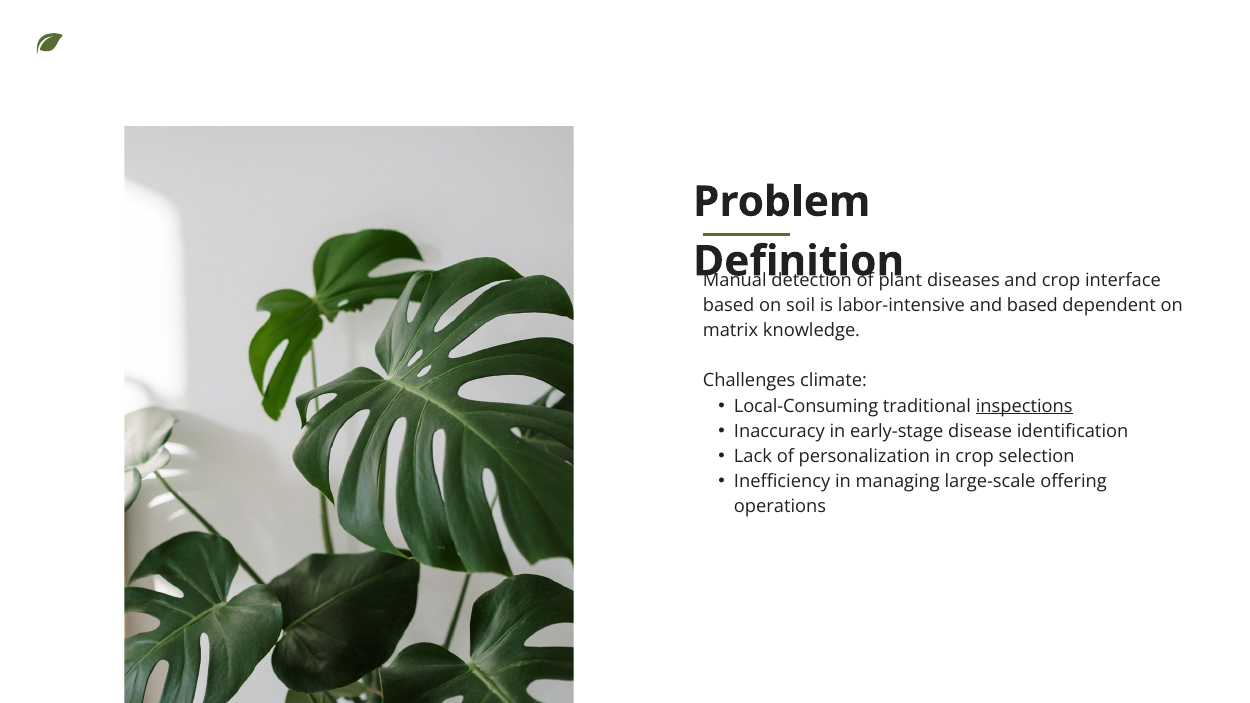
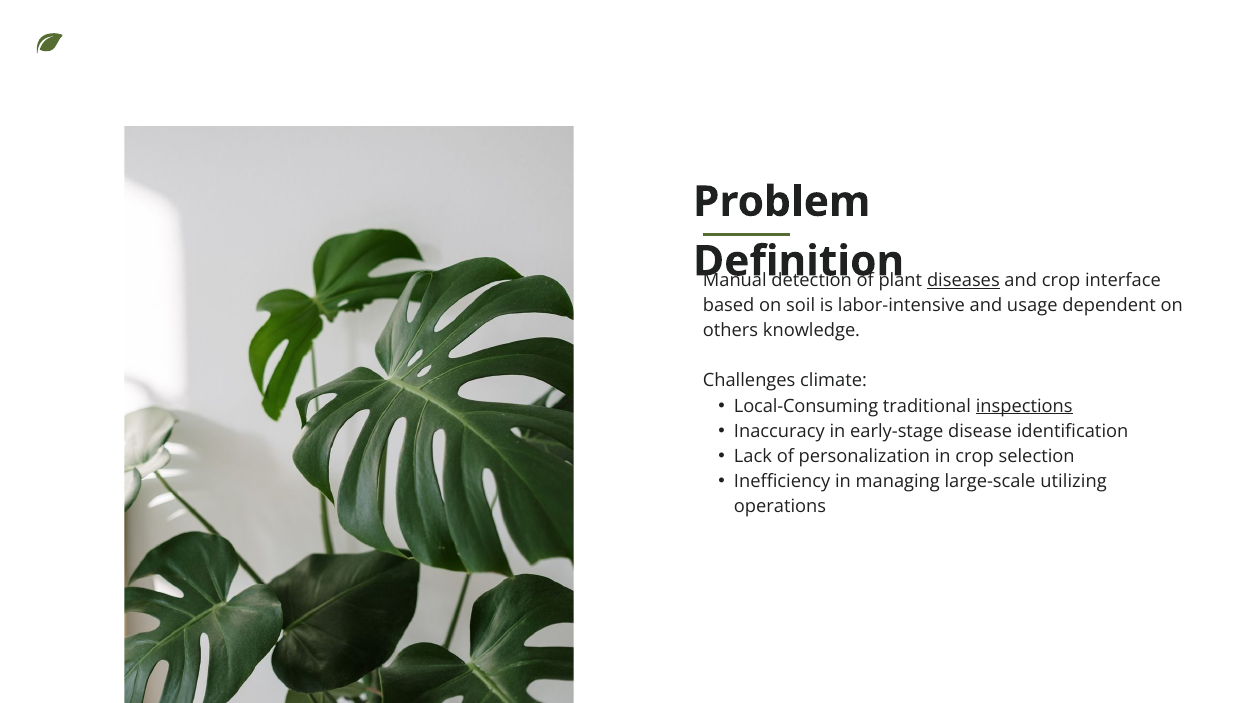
diseases underline: none -> present (963, 280)
and based: based -> usage (1032, 305)
matrix: matrix -> others (730, 331)
offering: offering -> utilizing (1074, 482)
